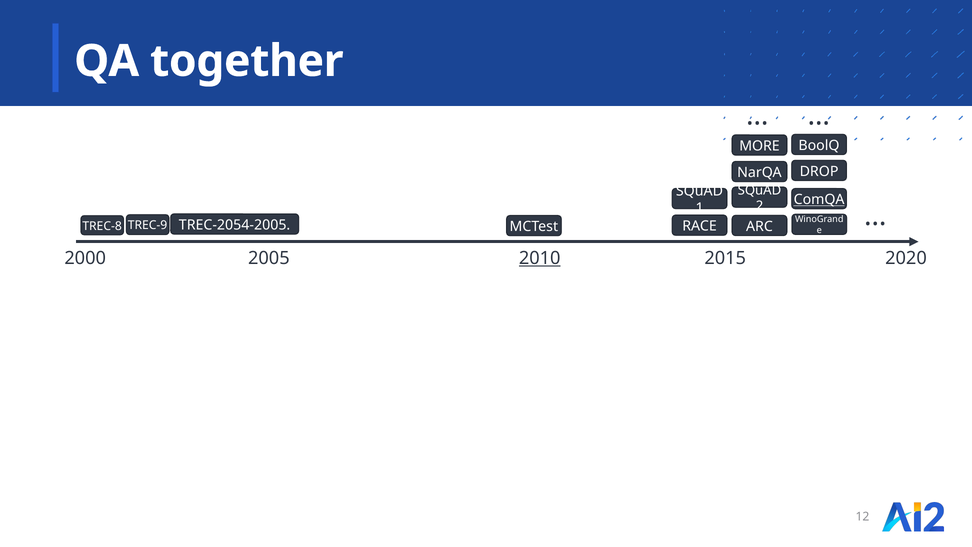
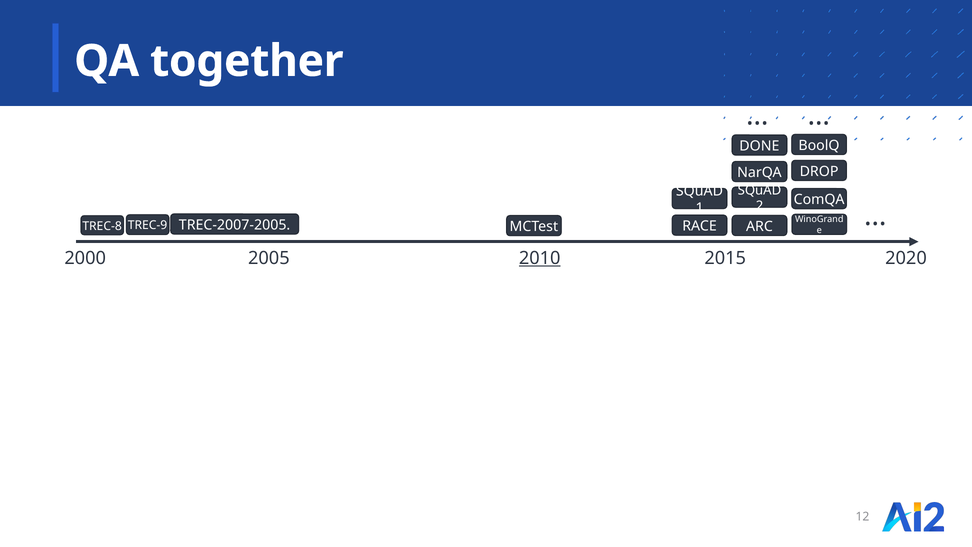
MORE: MORE -> DONE (759, 146)
ComQA underline: present -> none (819, 199)
TREC-2054-2005: TREC-2054-2005 -> TREC-2007-2005 (235, 225)
